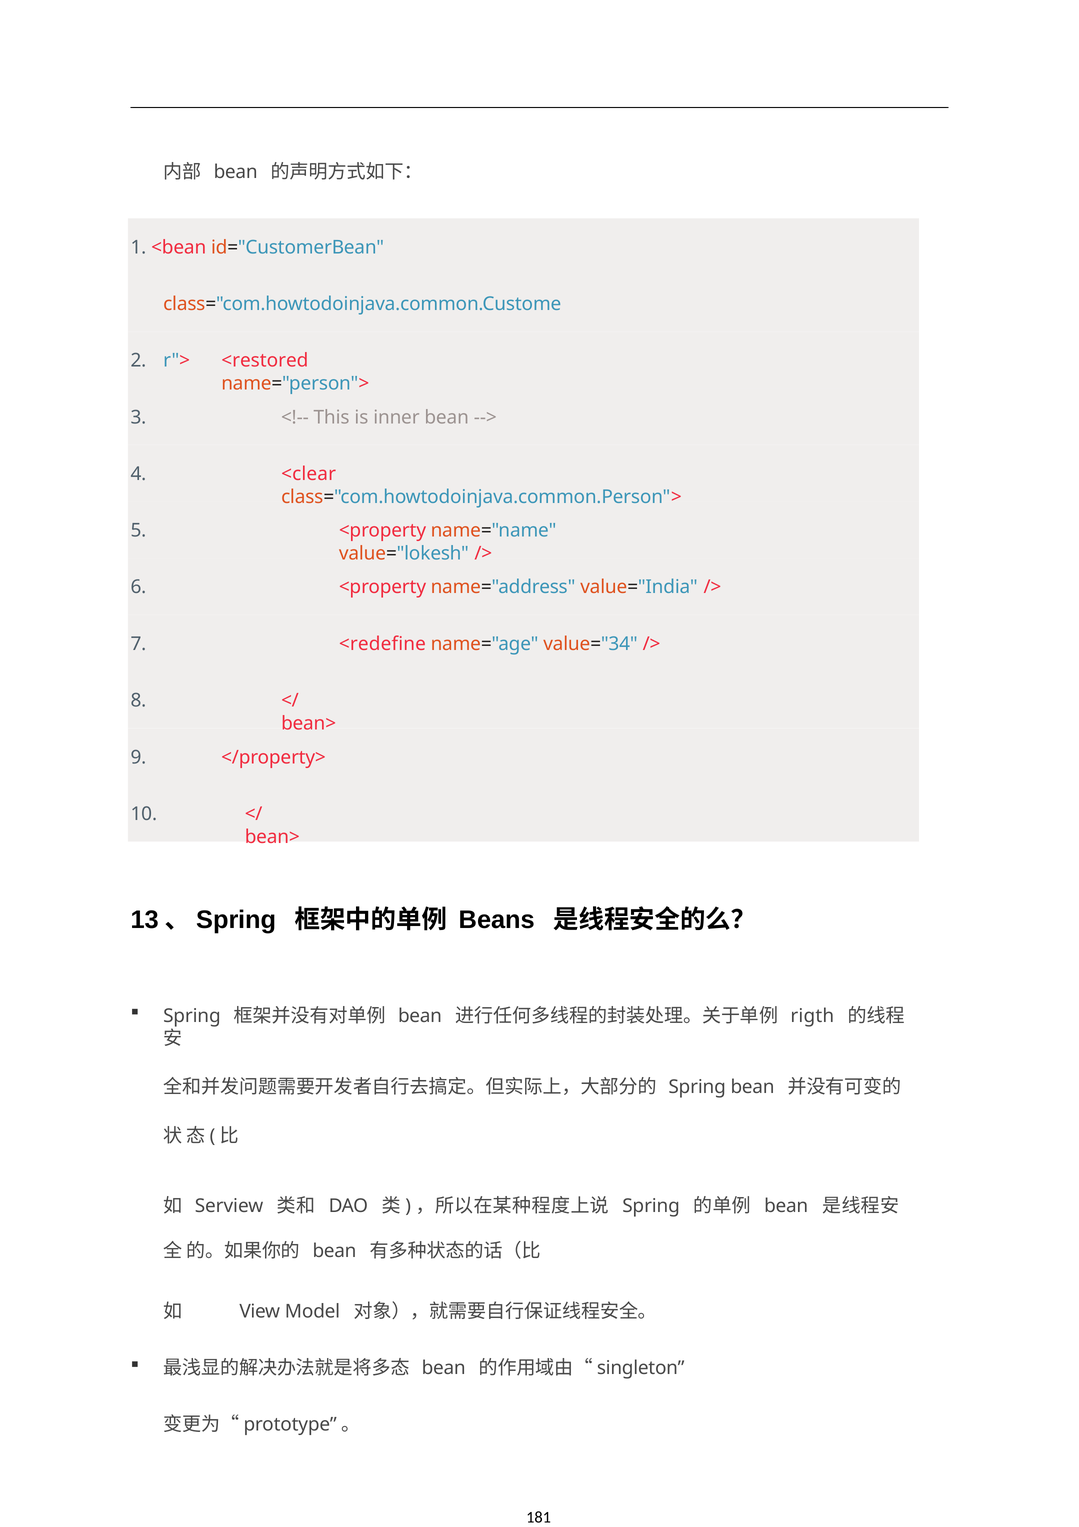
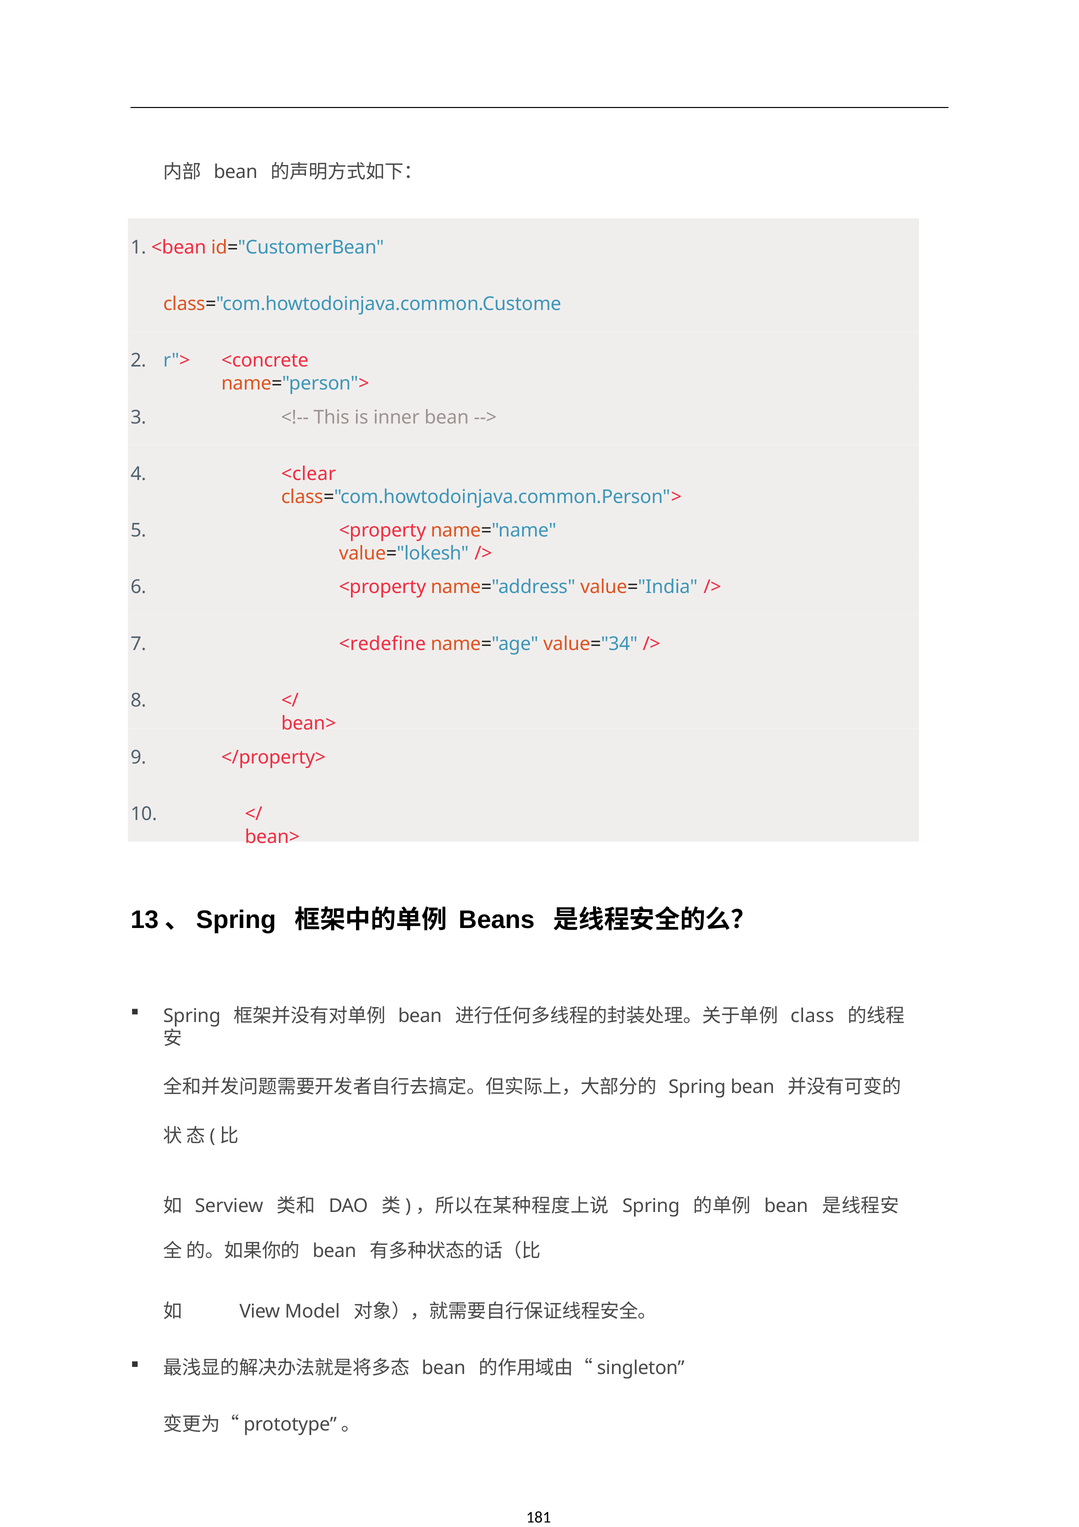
<restored: <restored -> <concrete (265, 361)
rigth: rigth -> class (812, 1016)
